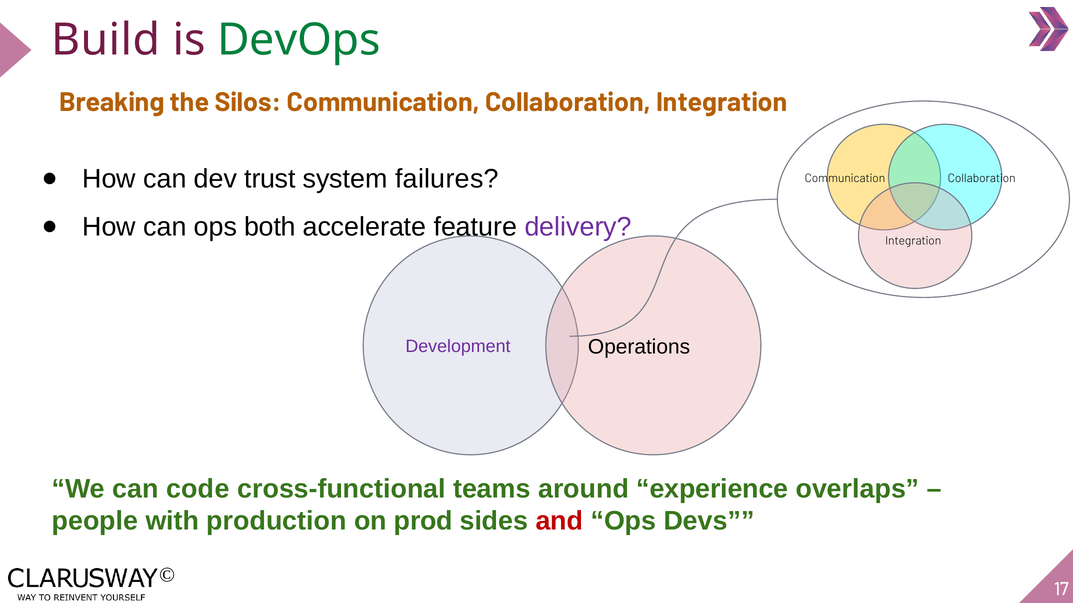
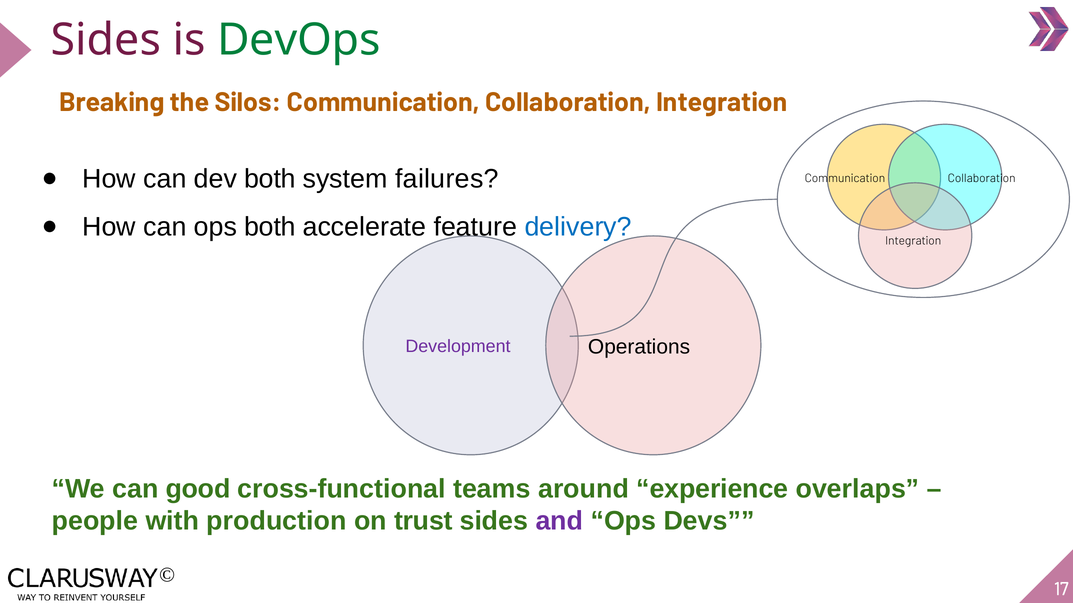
Build: Build -> Sides (106, 40)
dev trust: trust -> both (270, 179)
delivery colour: purple -> blue (578, 227)
code: code -> good (198, 489)
prod: prod -> trust (423, 522)
and colour: red -> purple (559, 522)
